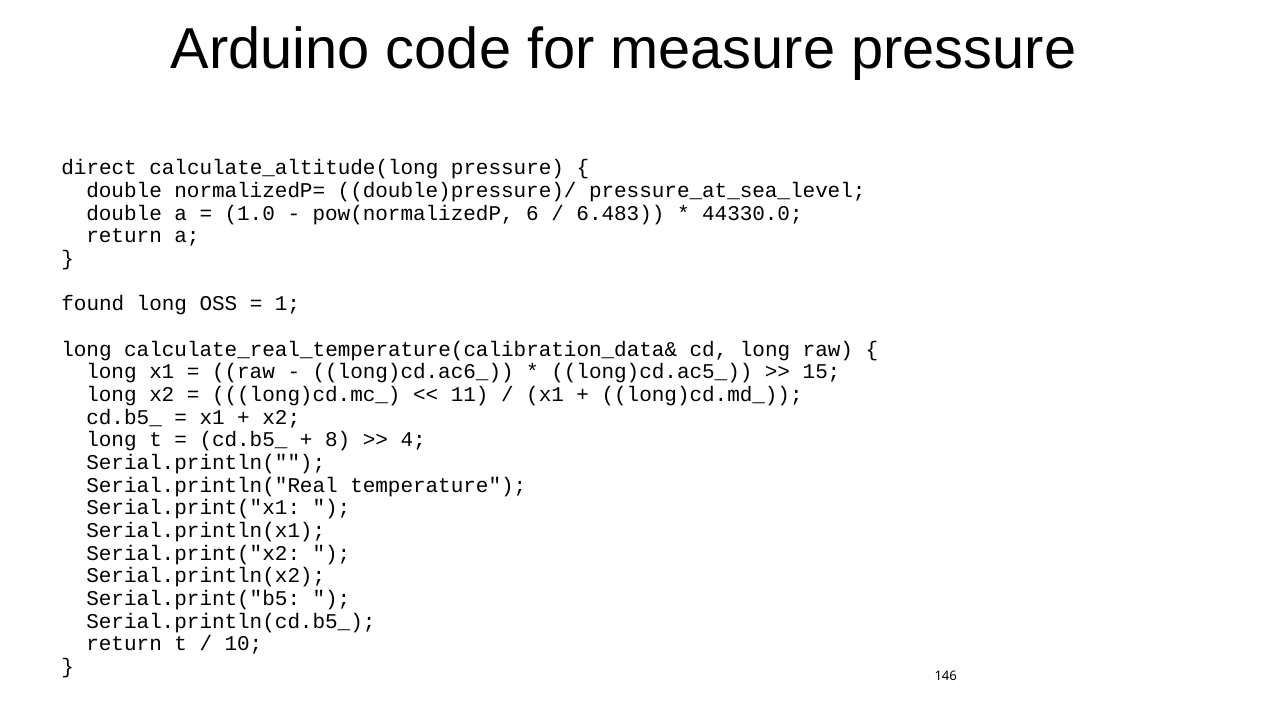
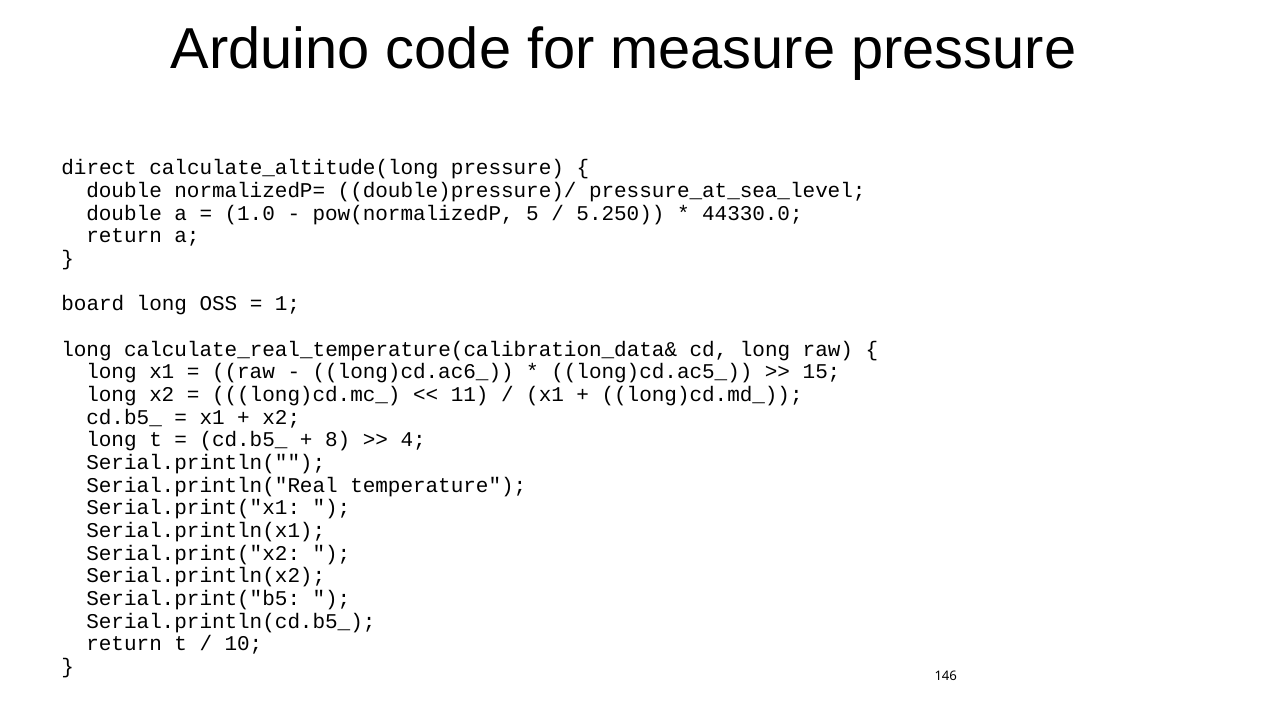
6: 6 -> 5 (533, 213)
6.483: 6.483 -> 5.250 (620, 213)
found: found -> board (93, 304)
